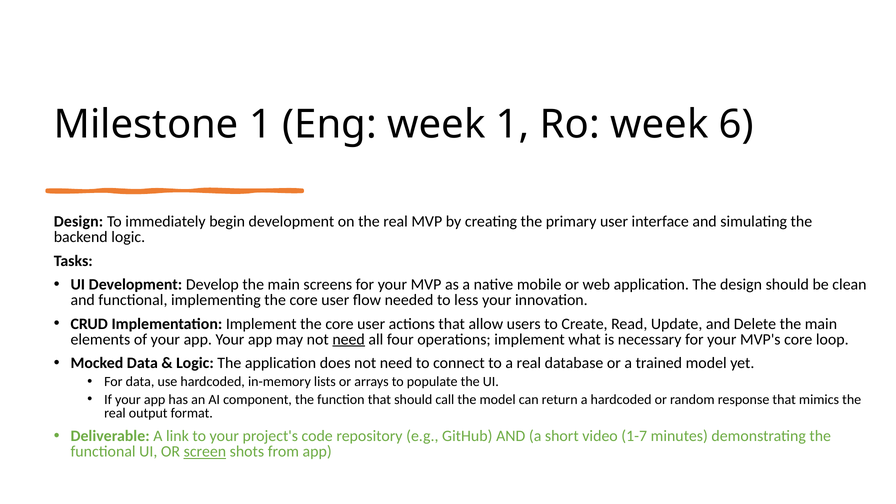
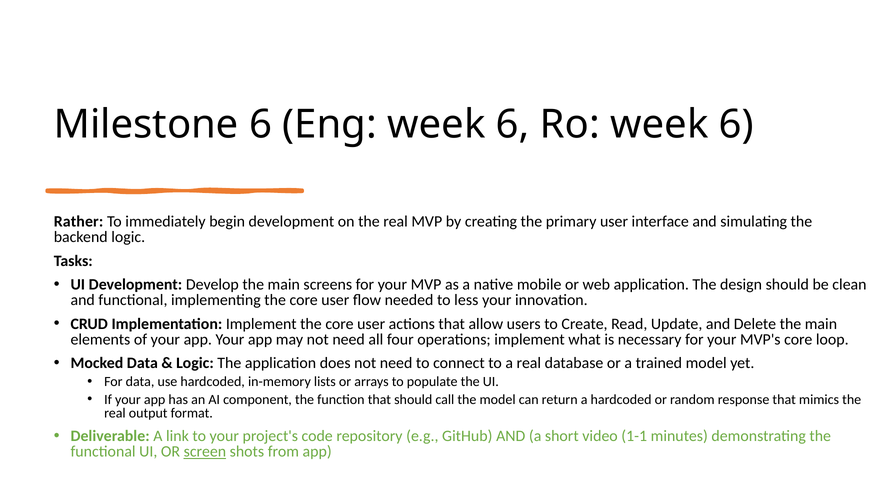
Milestone 1: 1 -> 6 (260, 125)
Eng week 1: 1 -> 6 (513, 125)
Design: Design -> Rather (79, 222)
need underline: present -> none (349, 339)
1-7: 1-7 -> 1-1 (634, 436)
